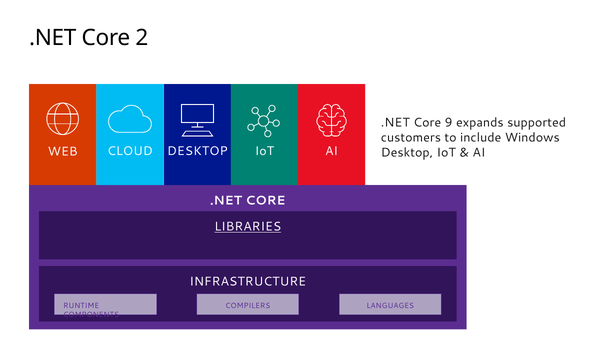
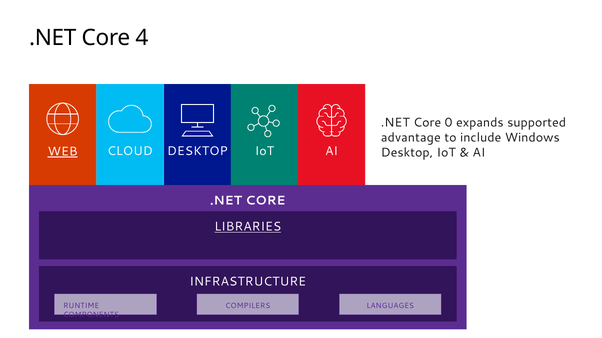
2: 2 -> 4 (142, 38)
9: 9 -> 0 (449, 123)
customers: customers -> advantage (411, 138)
WEB underline: none -> present (63, 152)
